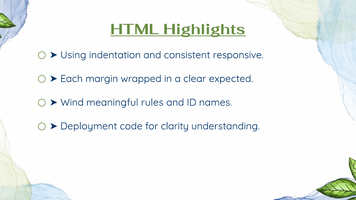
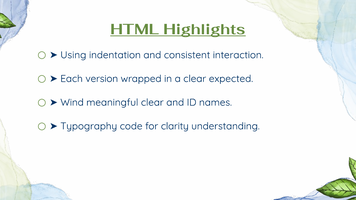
responsive: responsive -> interaction (238, 55)
margin: margin -> version (102, 79)
meaningful rules: rules -> clear (152, 103)
Deployment: Deployment -> Typography (89, 126)
